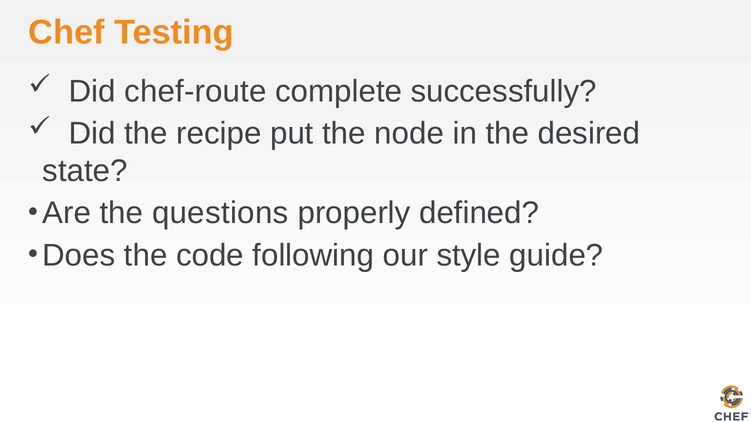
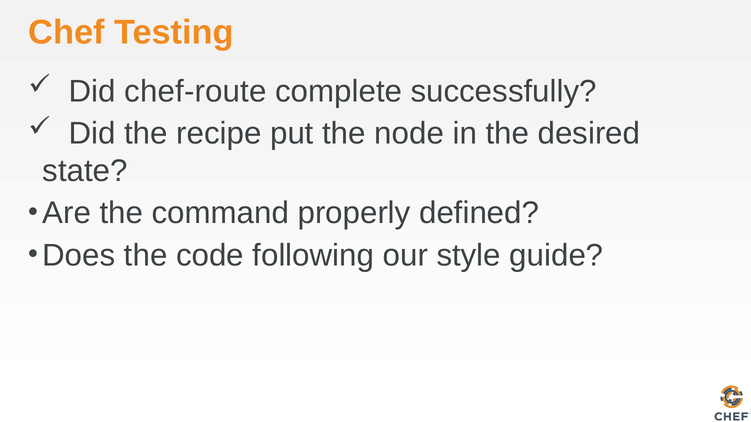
questions: questions -> command (220, 213)
